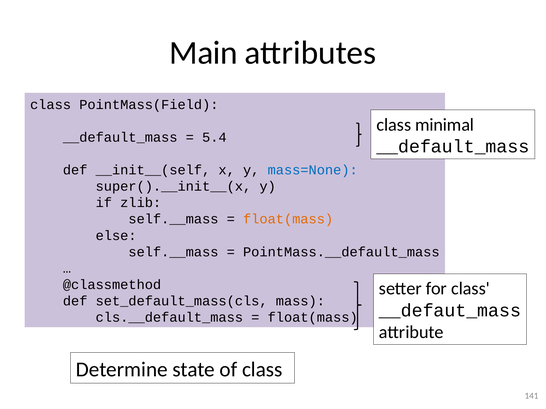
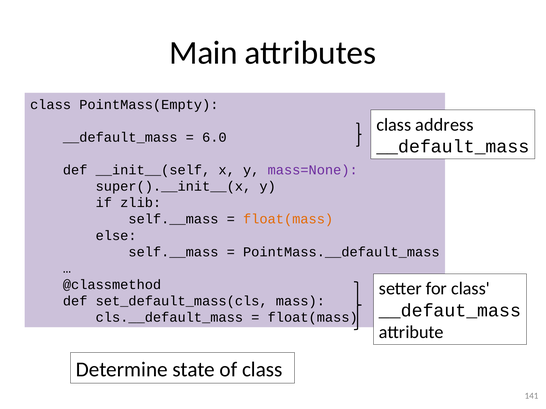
PointMass(Field: PointMass(Field -> PointMass(Empty (149, 105)
minimal: minimal -> address (444, 125)
5.4: 5.4 -> 6.0 (214, 138)
mass=None colour: blue -> purple (313, 170)
